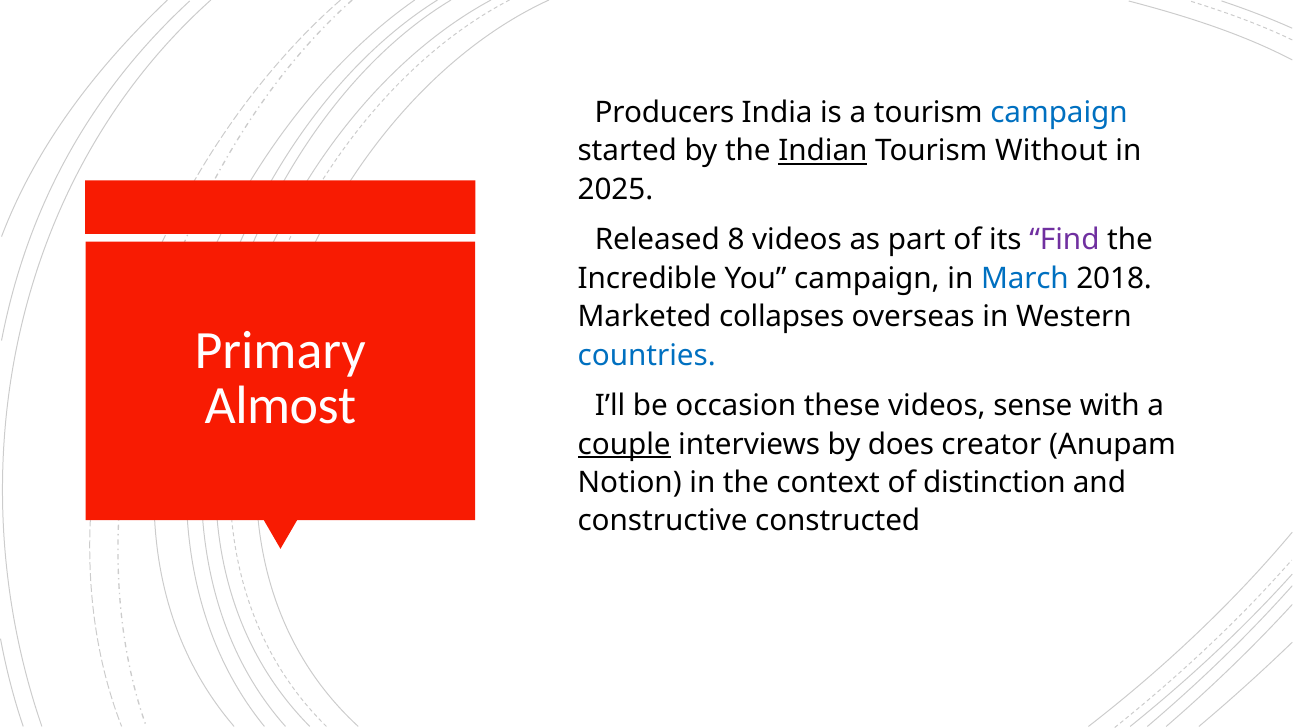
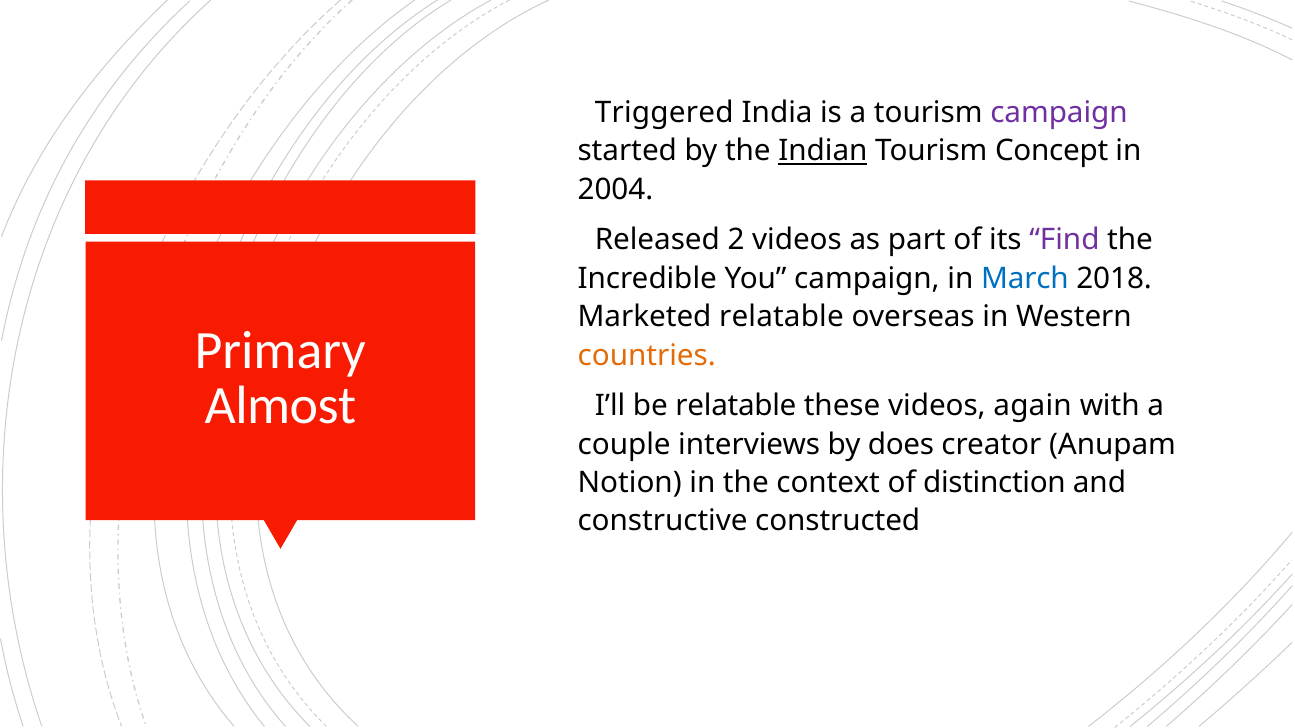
Producers: Producers -> Triggered (664, 113)
campaign colour: blue -> purple (1059, 113)
Without: Without -> Concept (1052, 151)
2025: 2025 -> 2004 (615, 190)
8: 8 -> 2 (736, 240)
Marketed collapses: collapses -> relatable (781, 317)
countries colour: blue -> orange (647, 356)
be occasion: occasion -> relatable (736, 406)
sense: sense -> again (1033, 406)
couple underline: present -> none (624, 445)
